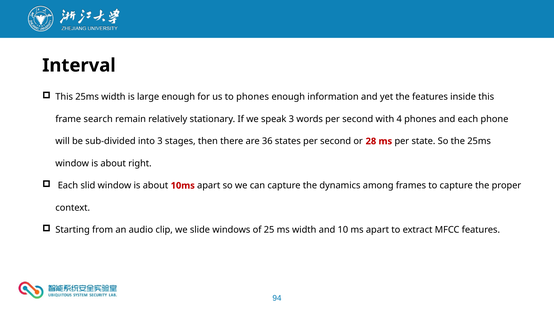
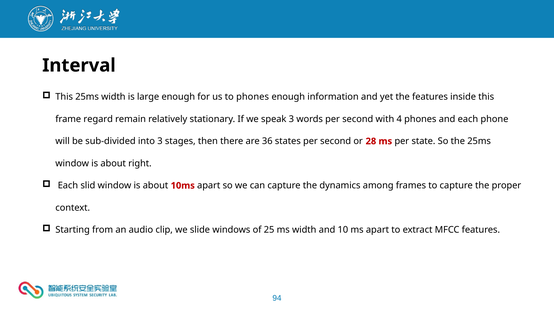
search: search -> regard (98, 119)
